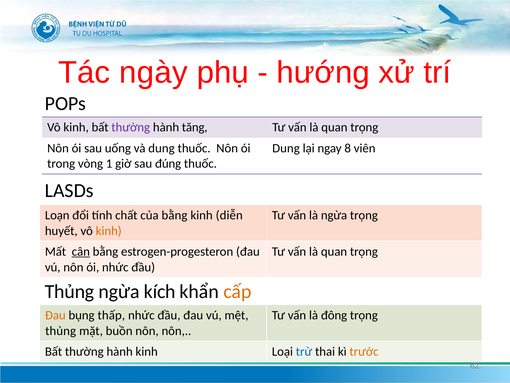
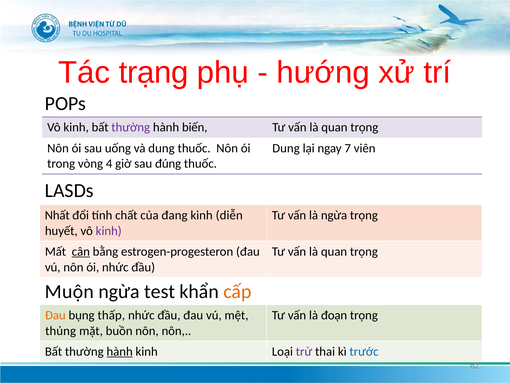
ngày: ngày -> trạng (154, 72)
tăng: tăng -> biến (195, 127)
8: 8 -> 7 (348, 148)
1: 1 -> 4 (109, 164)
Loạn: Loạn -> Nhất (57, 215)
của bằng: bằng -> đang (174, 215)
kinh colour: orange -> purple (109, 231)
Thủng: Thủng -> Muộn (69, 291)
kích: kích -> test (160, 291)
đông: đông -> đoạn (334, 315)
hành underline: none -> present (120, 351)
trừ colour: blue -> purple (304, 351)
trước colour: orange -> blue (364, 351)
